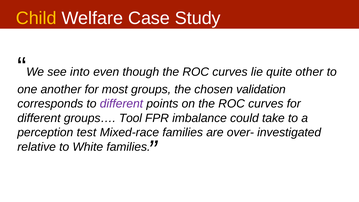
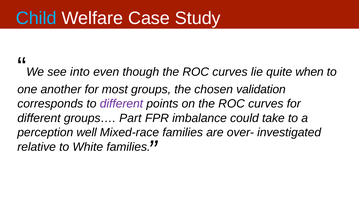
Child colour: yellow -> light blue (36, 18)
other: other -> when (310, 72)
Tool: Tool -> Part (130, 118)
test: test -> well (87, 132)
